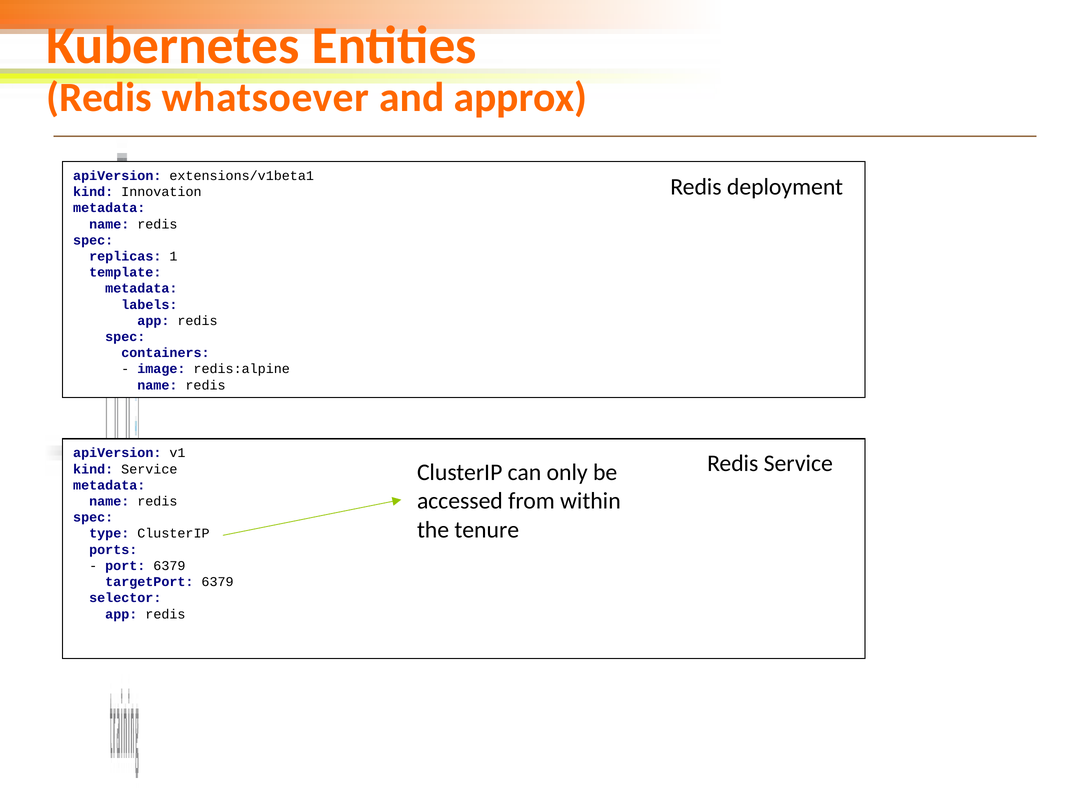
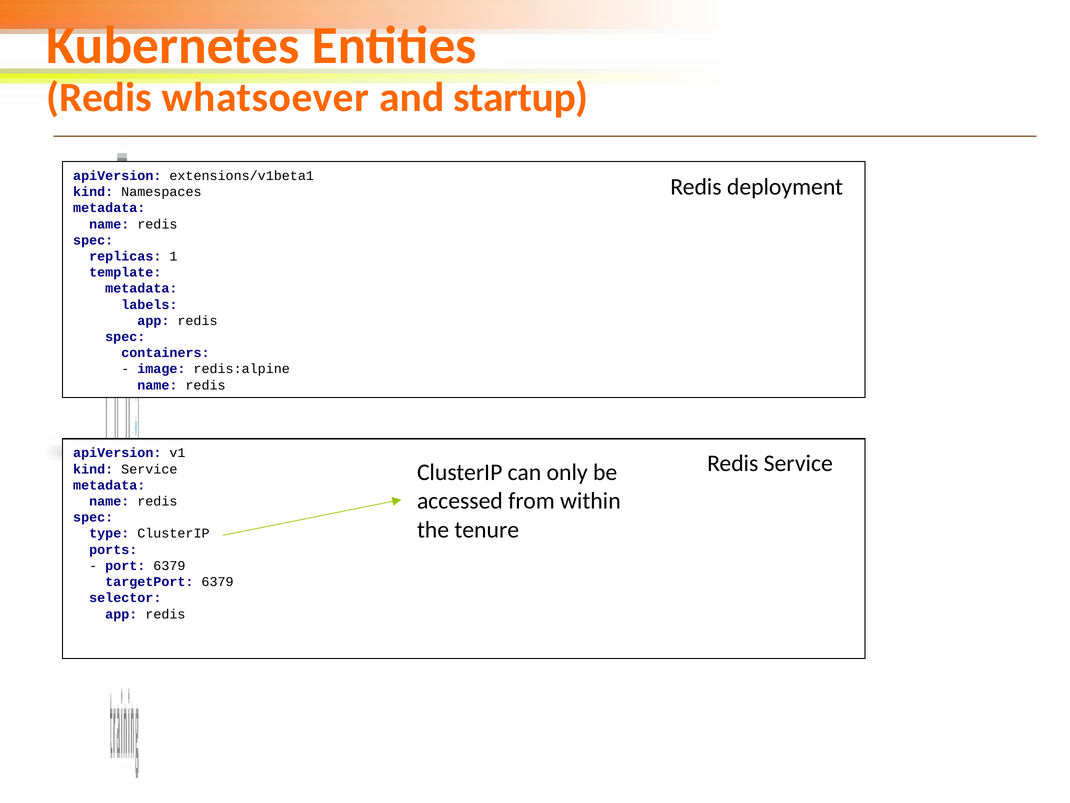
approx: approx -> startup (521, 97)
Innovation: Innovation -> Namespaces (161, 192)
